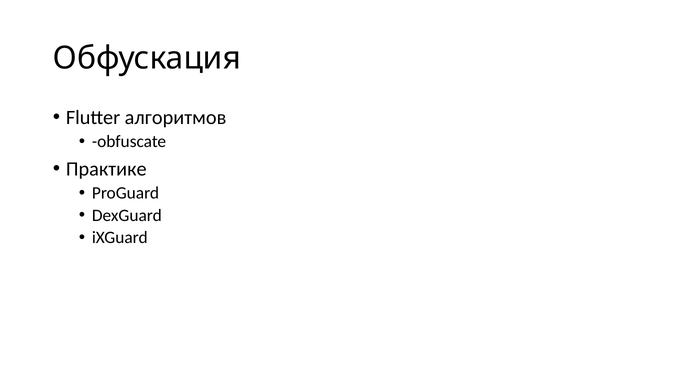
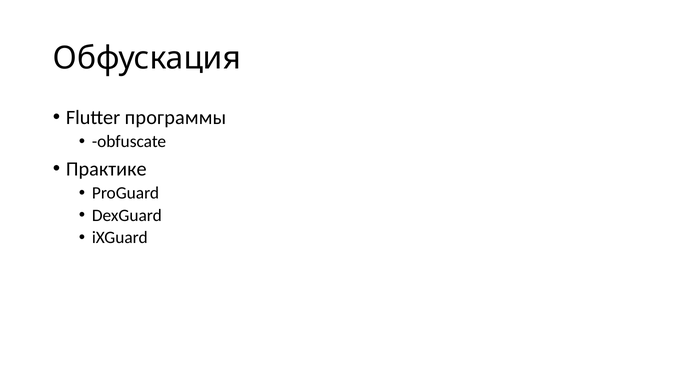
алгоритмов: алгоритмов -> программы (175, 117)
